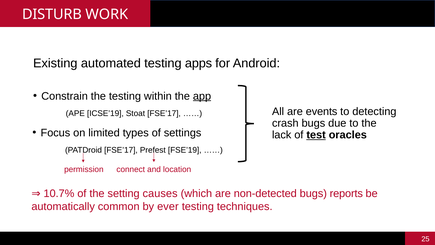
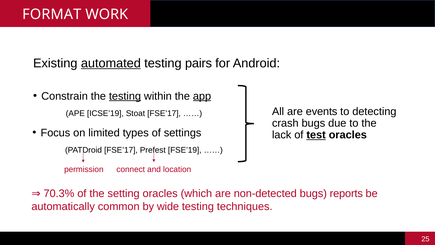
DISTURB: DISTURB -> FORMAT (52, 14)
automated underline: none -> present (111, 63)
apps: apps -> pairs (199, 63)
testing underline: none -> present (125, 96)
10.7%: 10.7% -> 70.3% (59, 193)
setting causes: causes -> oracles (160, 193)
ever: ever -> wide (168, 206)
